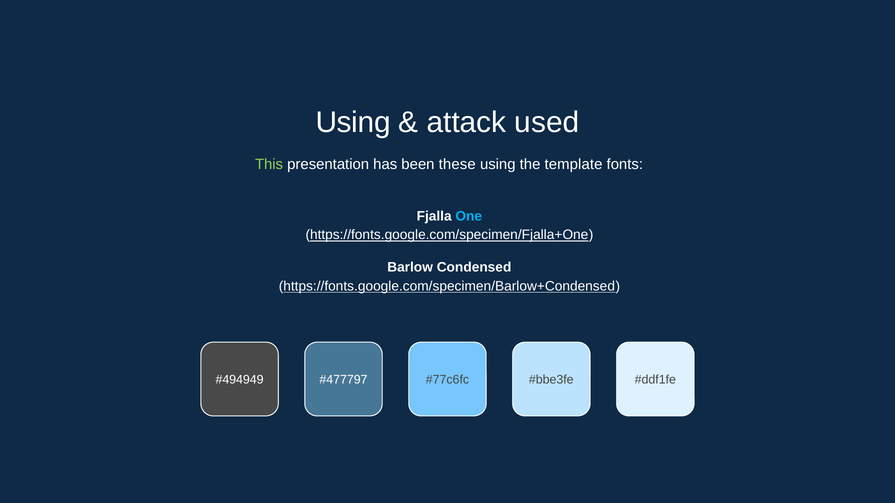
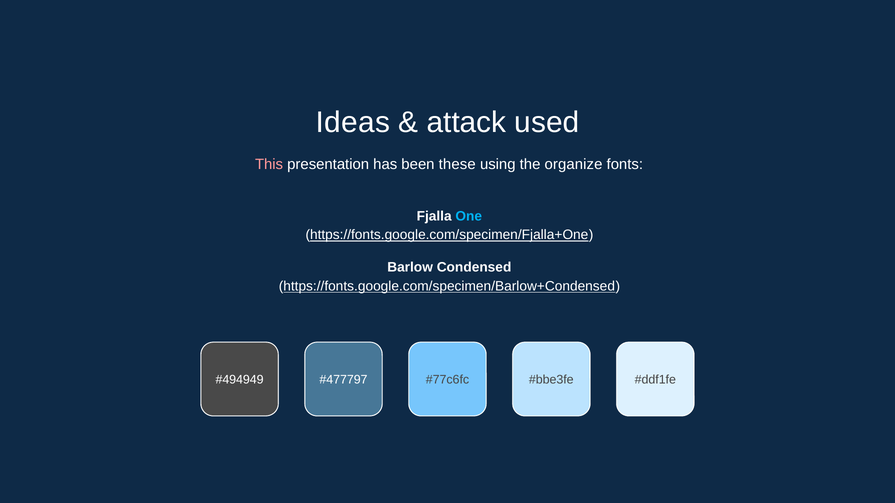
Using: Using -> Ideas (353, 122)
This colour: light green -> pink (269, 164)
template: template -> organize (574, 164)
